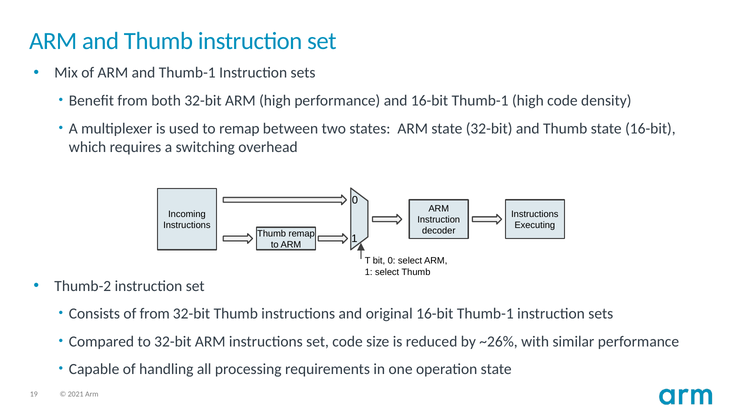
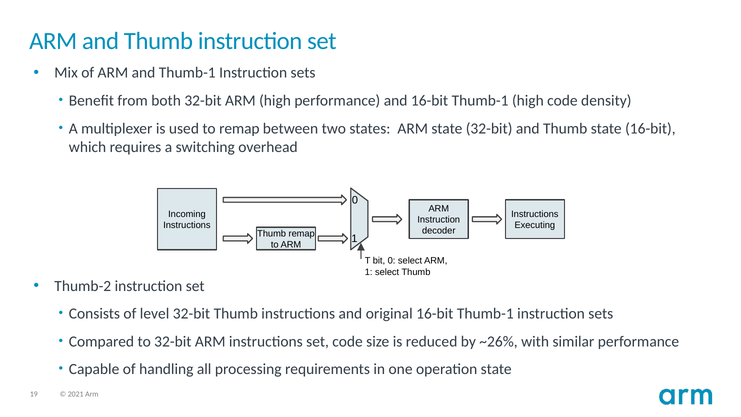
of from: from -> level (155, 314)
